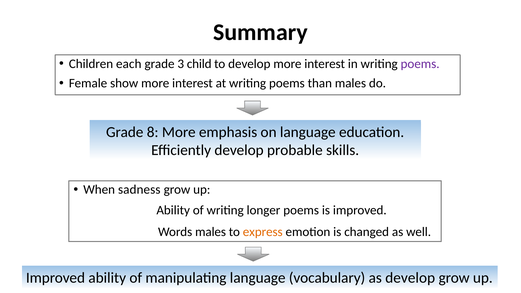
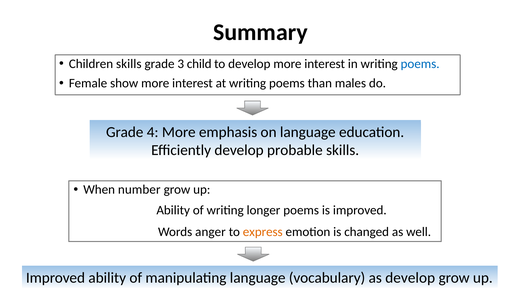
Children each: each -> skills (129, 64)
poems colour: purple -> blue (420, 64)
8: 8 -> 4 (153, 132)
sadness: sadness -> number (139, 190)
Words males: males -> anger (210, 232)
